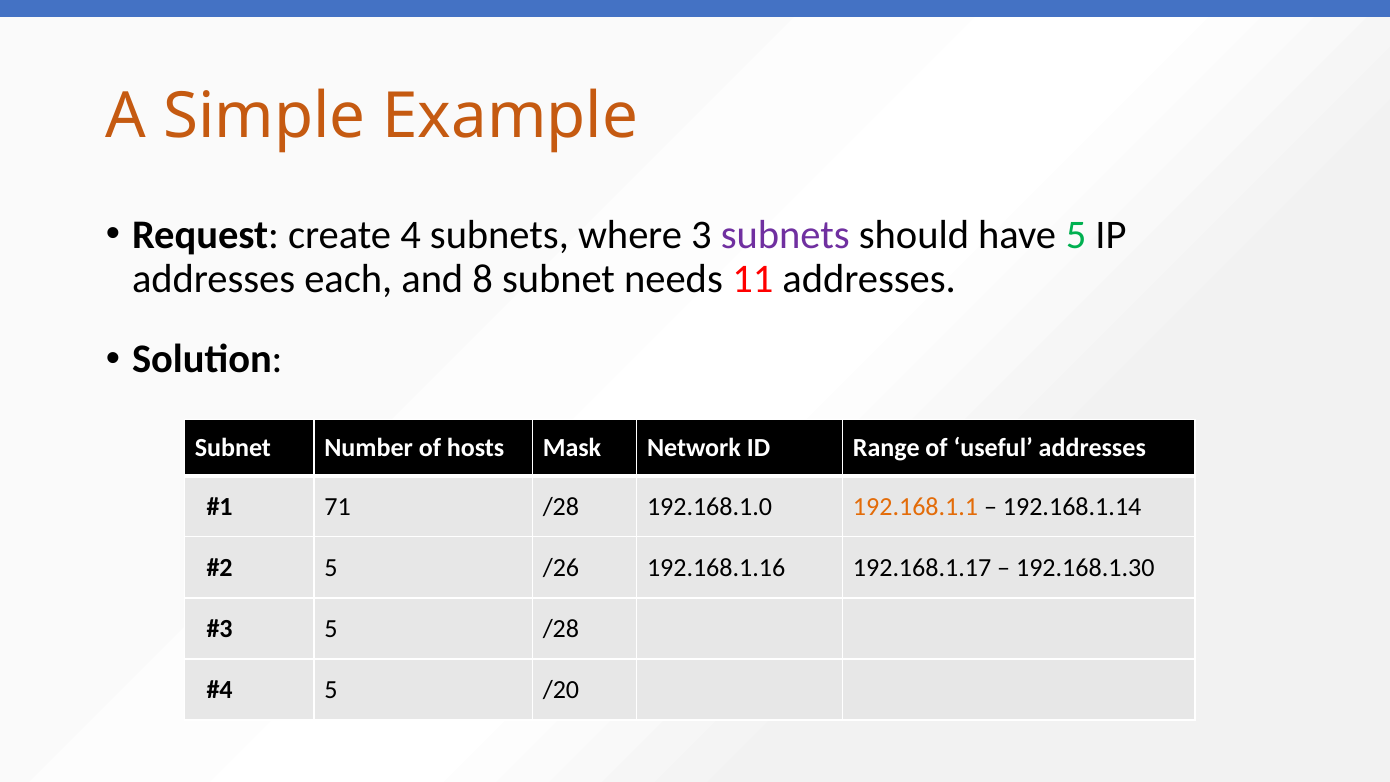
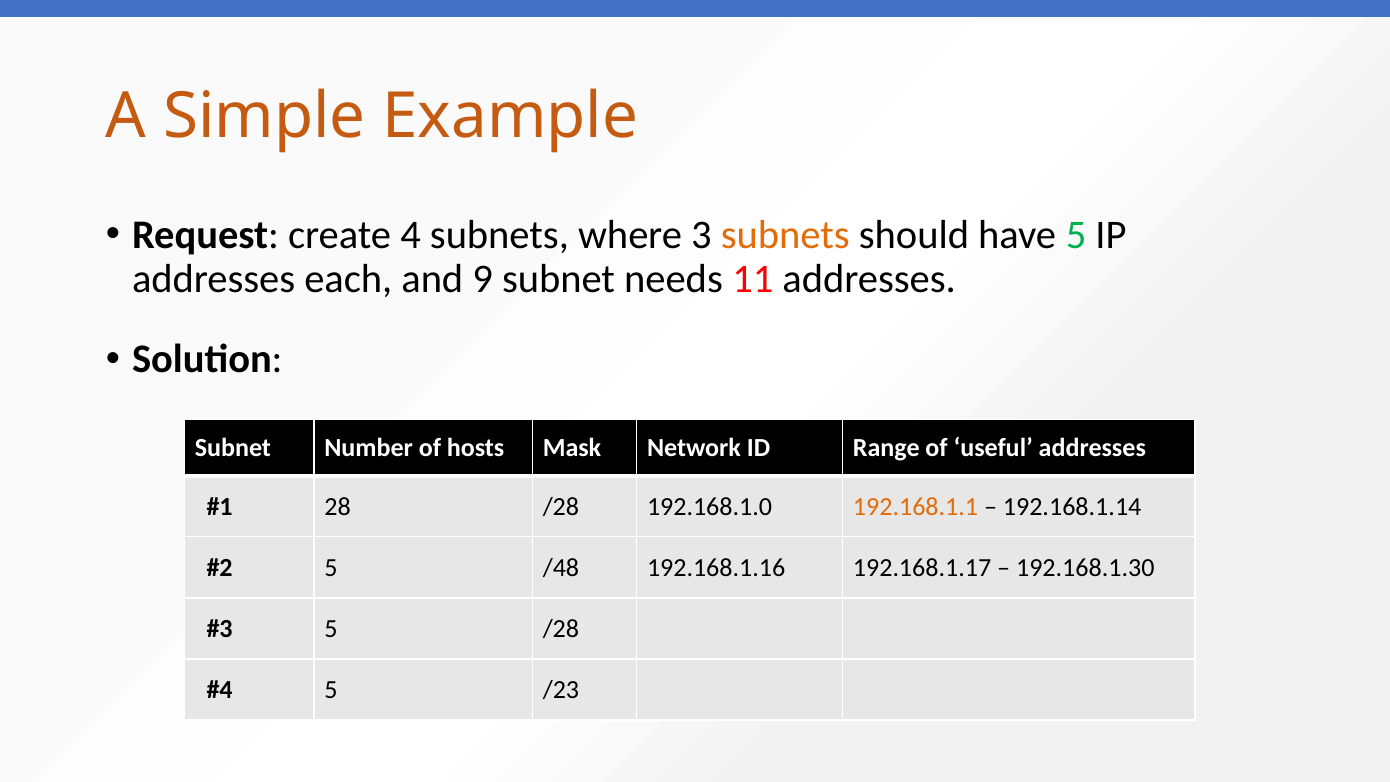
subnets colour: purple -> orange (785, 235)
8: 8 -> 9 (483, 279)
71: 71 -> 28 (338, 507)
/26: /26 -> /48 (561, 568)
/20: /20 -> /23 (561, 690)
